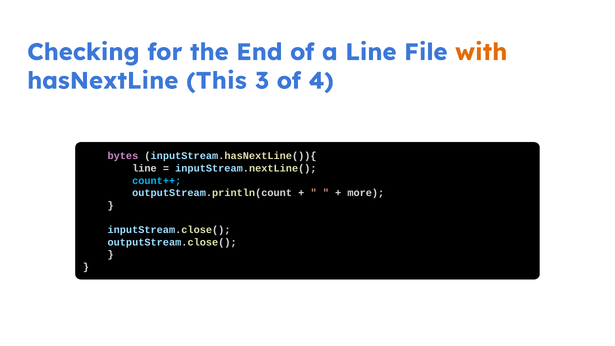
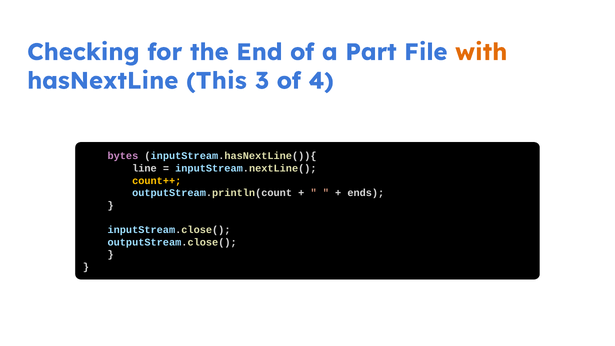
a Line: Line -> Part (371, 52)
count++ colour: light blue -> yellow (157, 181)
more: more -> ends (366, 193)
